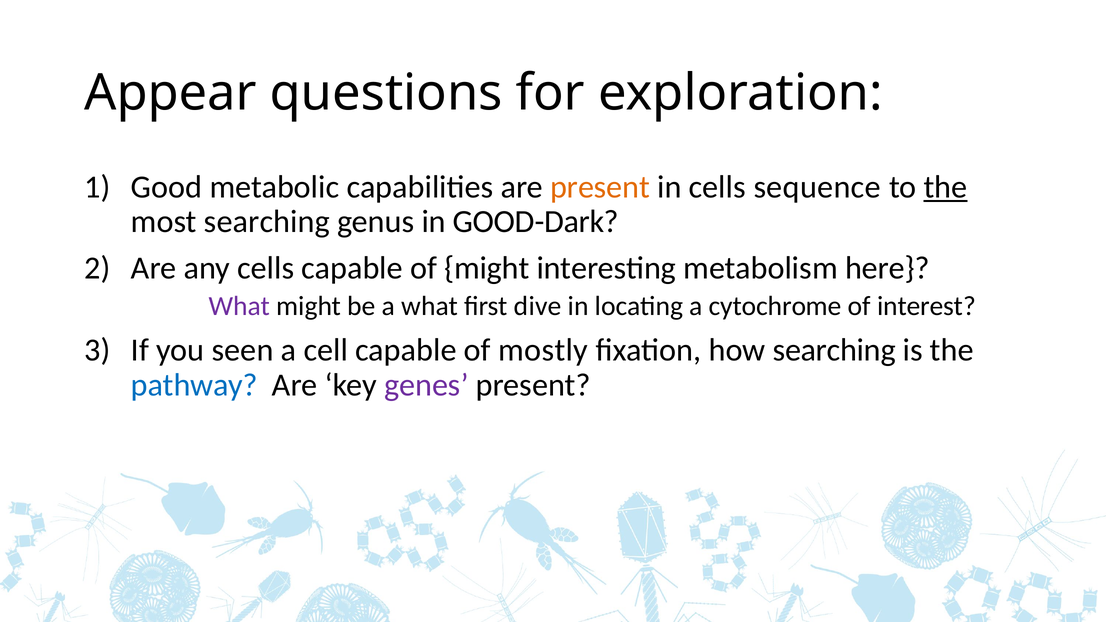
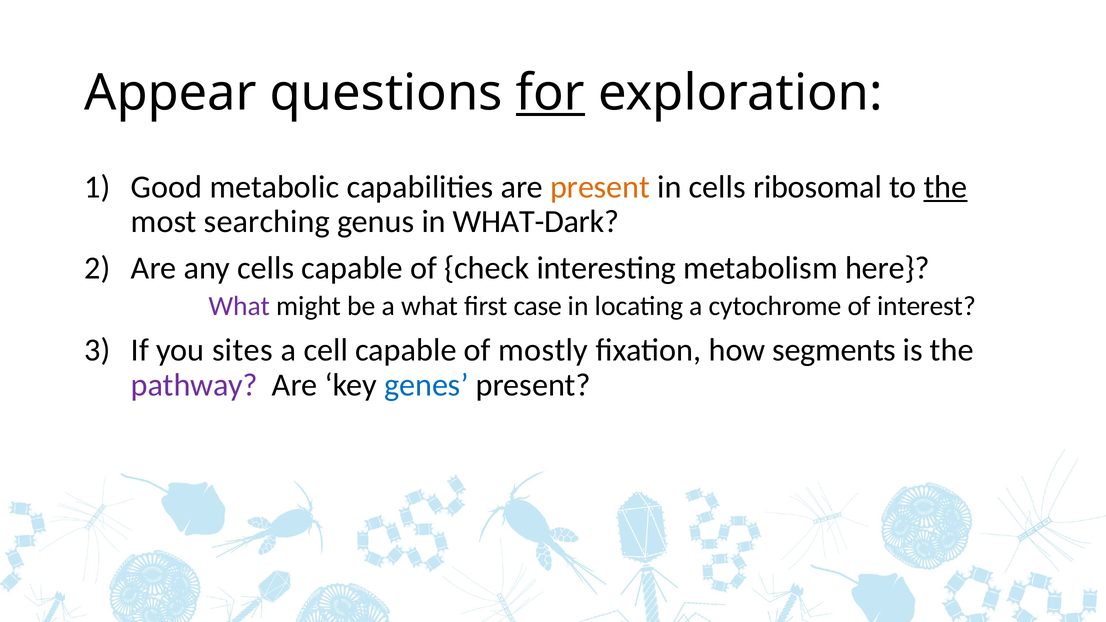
for underline: none -> present (550, 93)
sequence: sequence -> ribosomal (817, 187)
GOOD-Dark: GOOD-Dark -> WHAT-Dark (536, 222)
of might: might -> check (487, 268)
dive: dive -> case (538, 306)
seen: seen -> sites (242, 350)
how searching: searching -> segments (834, 350)
pathway colour: blue -> purple (194, 385)
genes colour: purple -> blue (426, 385)
